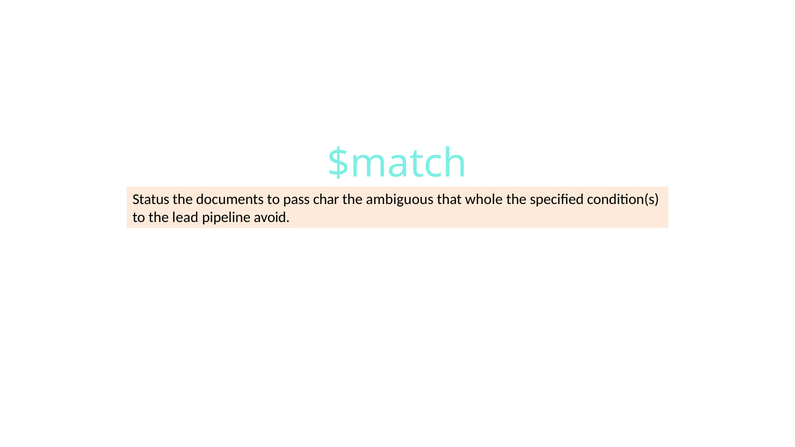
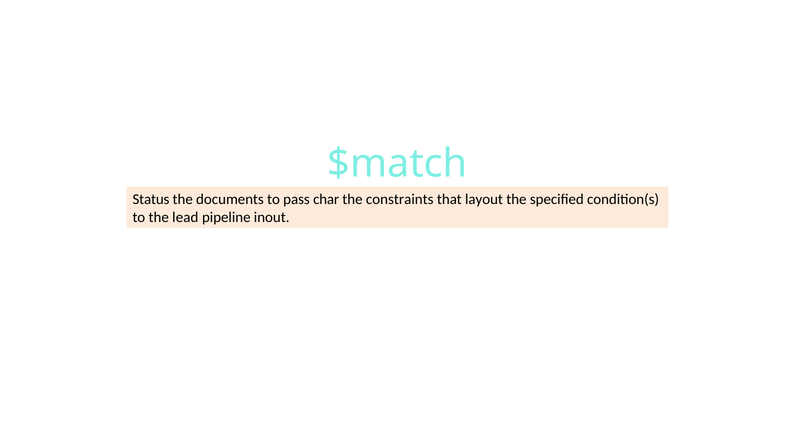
ambiguous: ambiguous -> constraints (400, 200)
whole: whole -> layout (484, 200)
avoid: avoid -> inout (272, 217)
